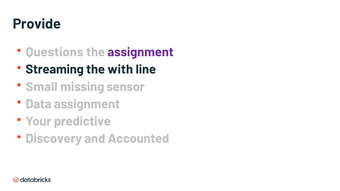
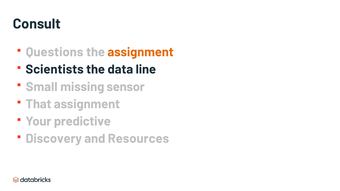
Provide: Provide -> Consult (37, 24)
assignment colour: purple -> orange (141, 52)
Streaming: Streaming -> Scientists (55, 70)
with: with -> data (120, 70)
Data: Data -> That (39, 104)
Accounted: Accounted -> Resources (138, 139)
